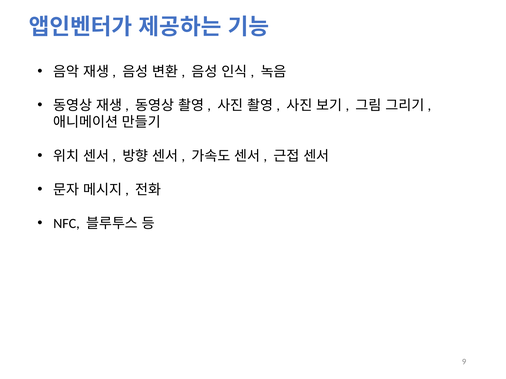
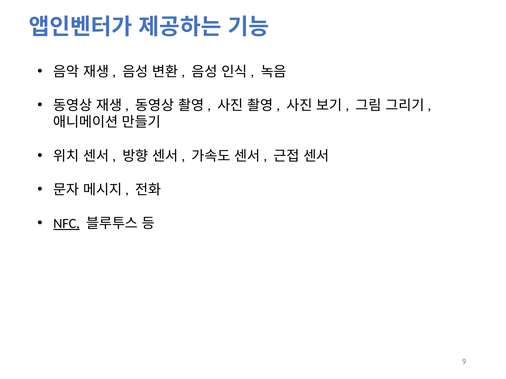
NFC underline: none -> present (66, 224)
